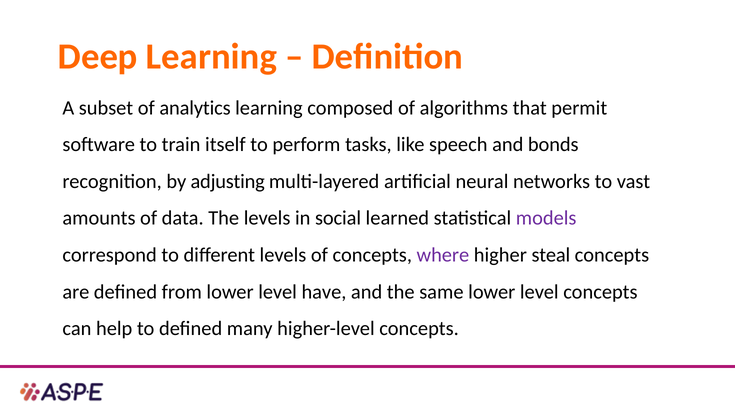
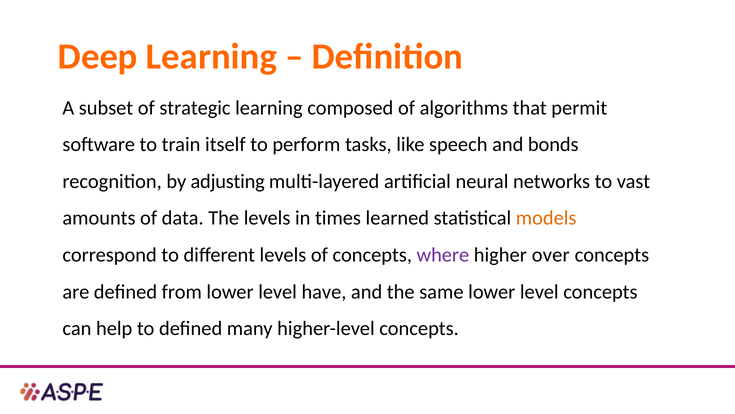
analytics: analytics -> strategic (195, 108)
social: social -> times (338, 218)
models colour: purple -> orange (546, 218)
steal: steal -> over (551, 255)
